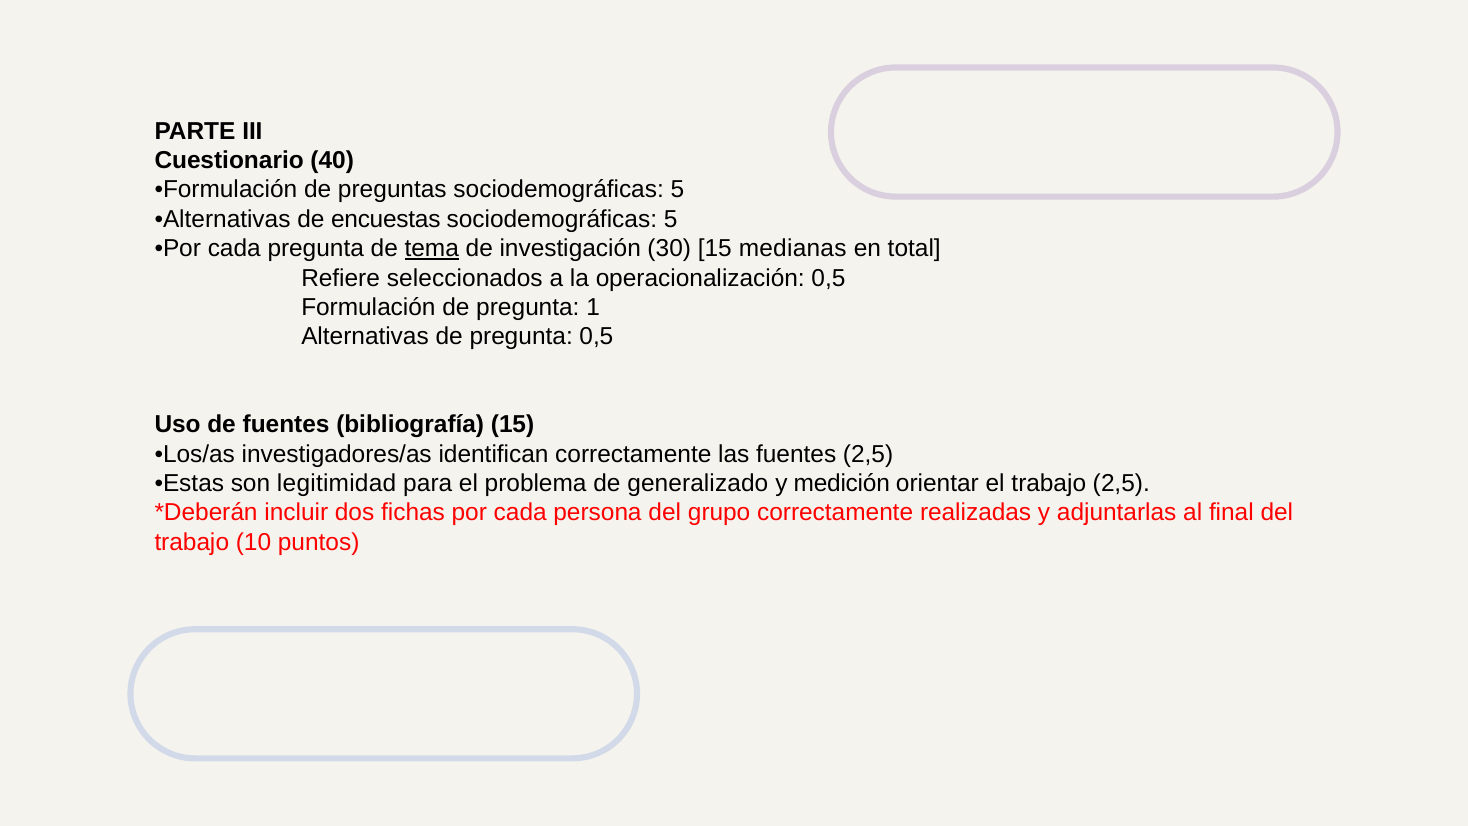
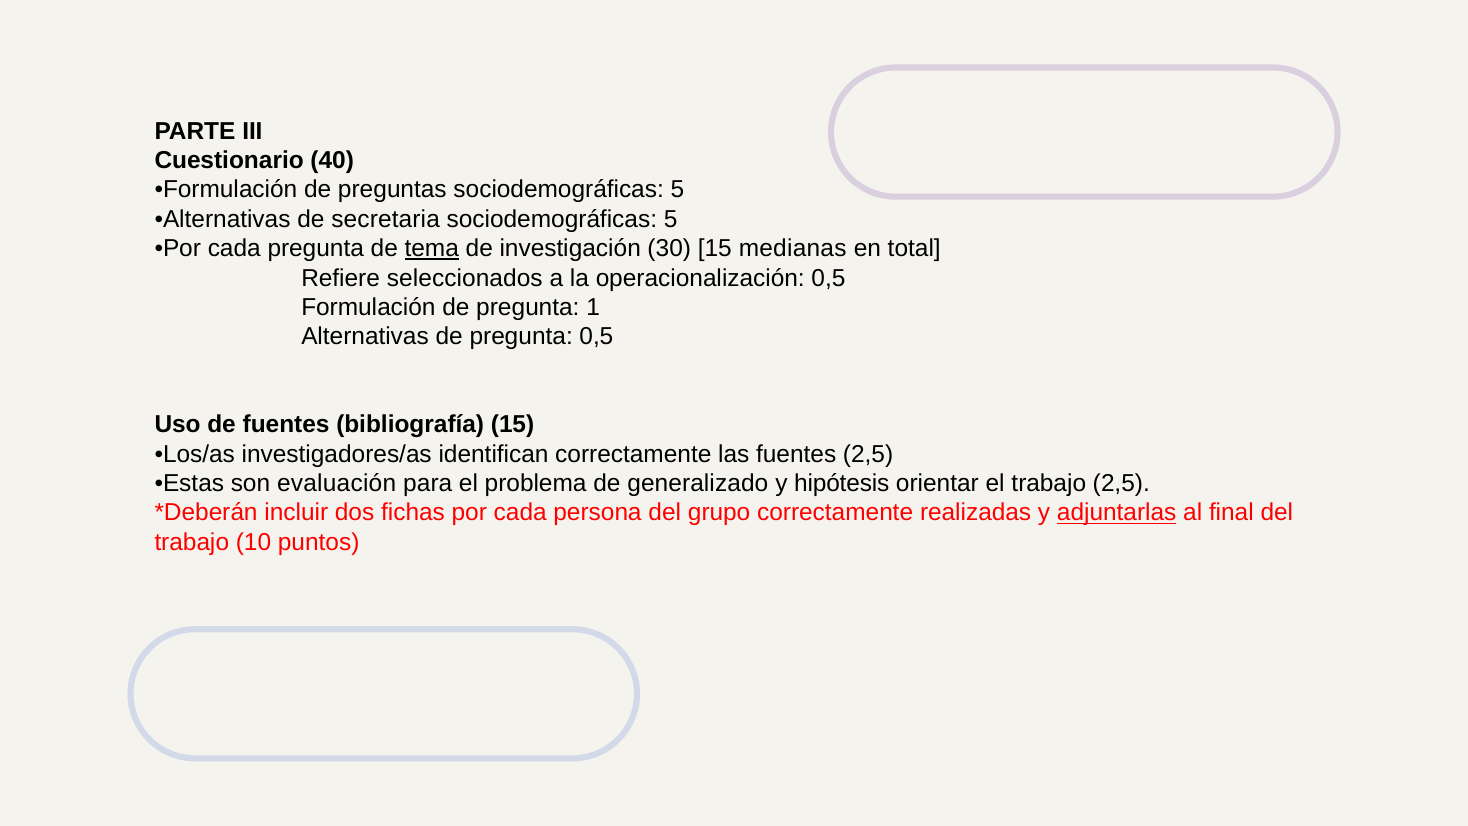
encuestas: encuestas -> secretaria (386, 219)
legitimidad: legitimidad -> evaluación (337, 483)
medición: medición -> hipótesis (842, 483)
adjuntarlas underline: none -> present (1117, 513)
